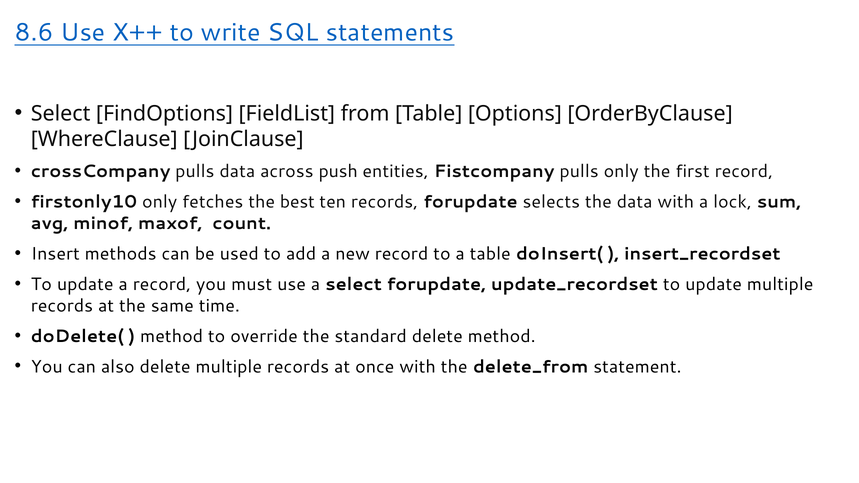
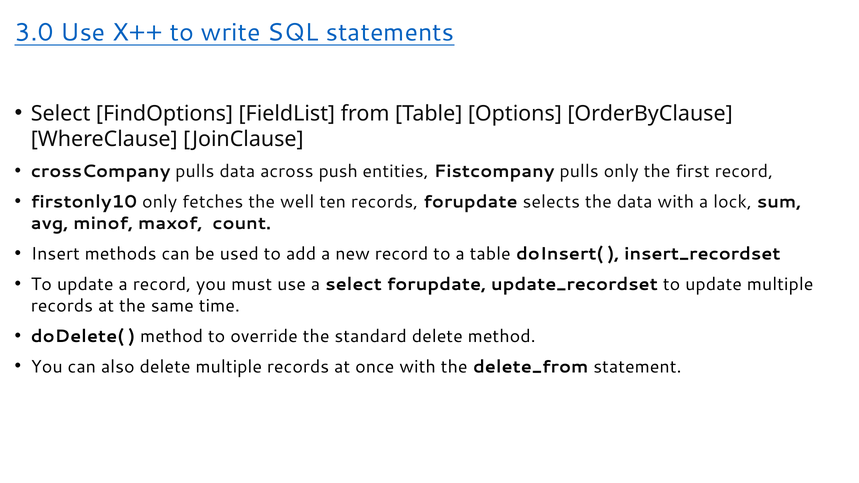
8.6: 8.6 -> 3.0 (34, 32)
best: best -> well (297, 202)
